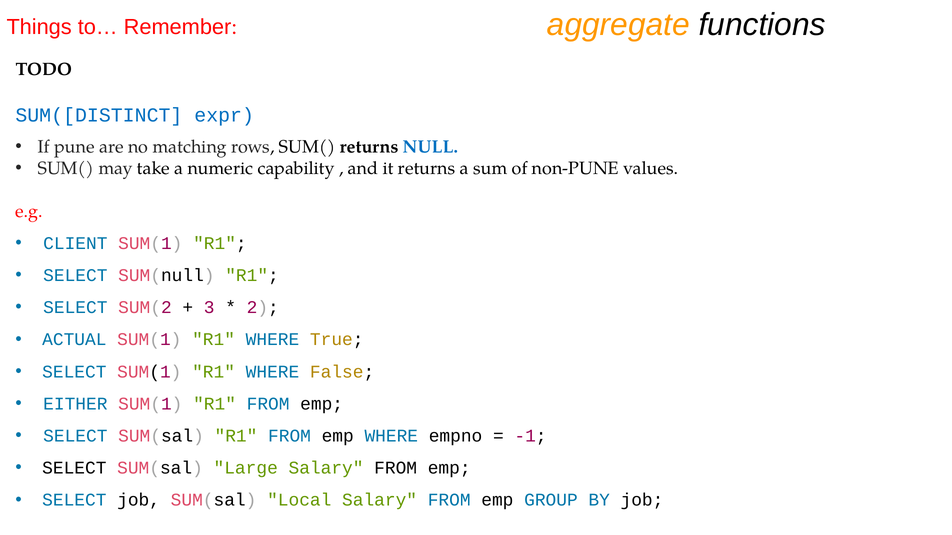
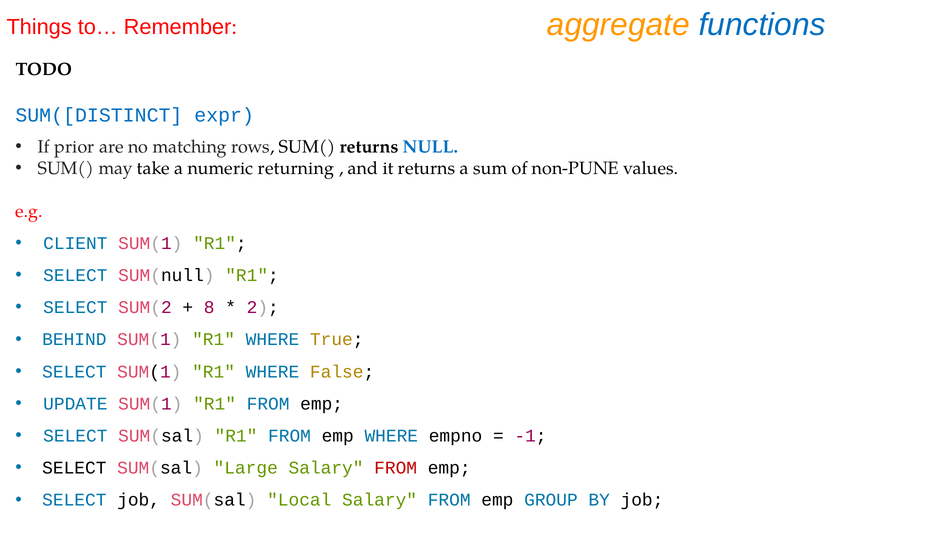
functions colour: black -> blue (762, 25)
pune: pune -> prior (74, 147)
capability: capability -> returning (296, 169)
3: 3 -> 8 (209, 308)
ACTUAL: ACTUAL -> BEHIND (74, 340)
EITHER: EITHER -> UPDATE (75, 404)
FROM colour: black -> red (396, 468)
